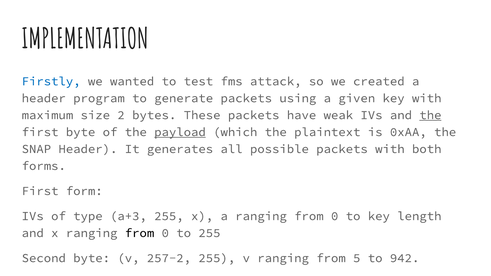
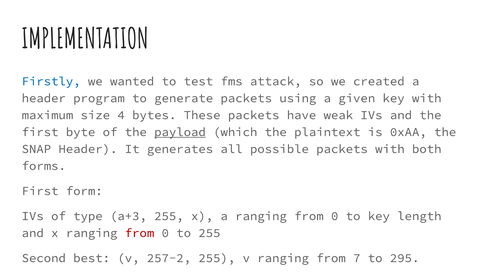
2: 2 -> 4 (121, 115)
the underline: present -> none (430, 115)
from colour: black -> red (139, 233)
Second byte: byte -> best (92, 258)
5: 5 -> 7 (357, 258)
942: 942 -> 295 (405, 258)
